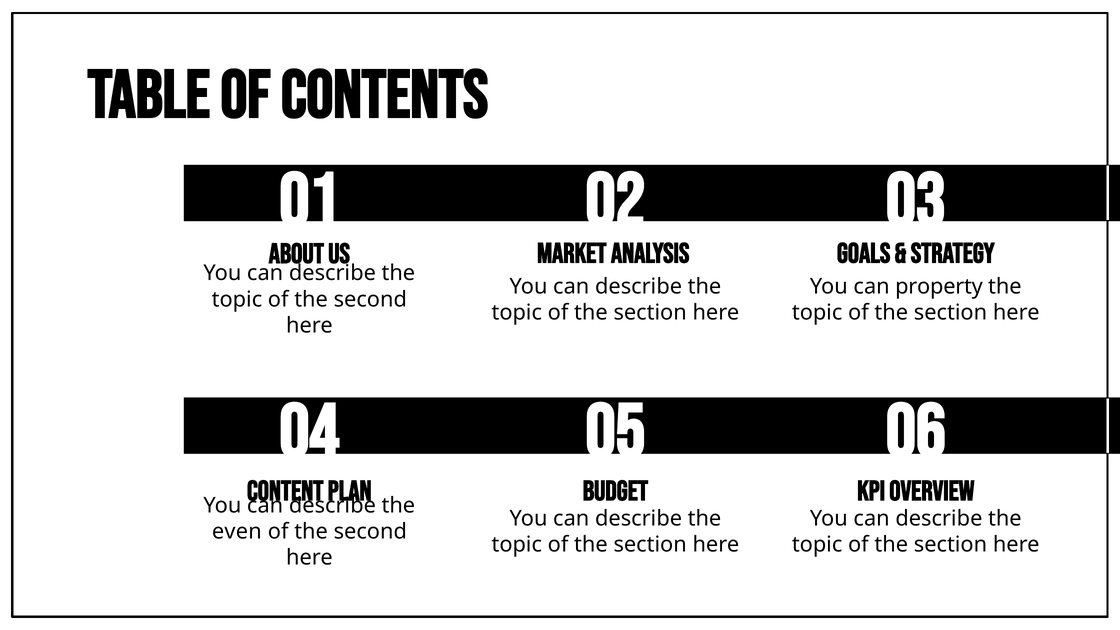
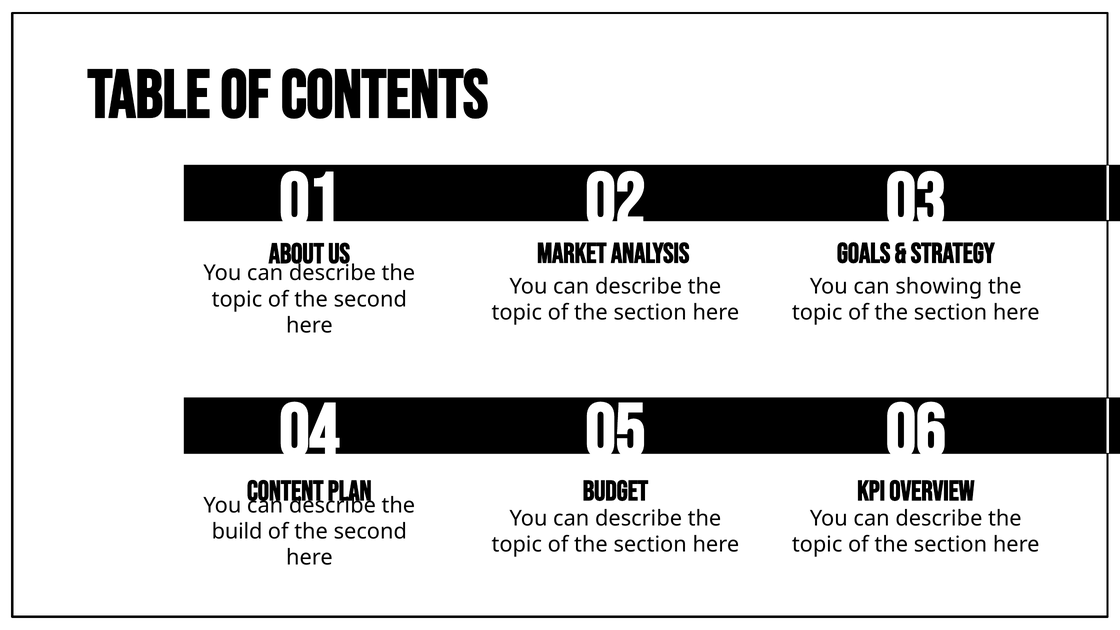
property: property -> showing (939, 286)
even: even -> build (237, 532)
